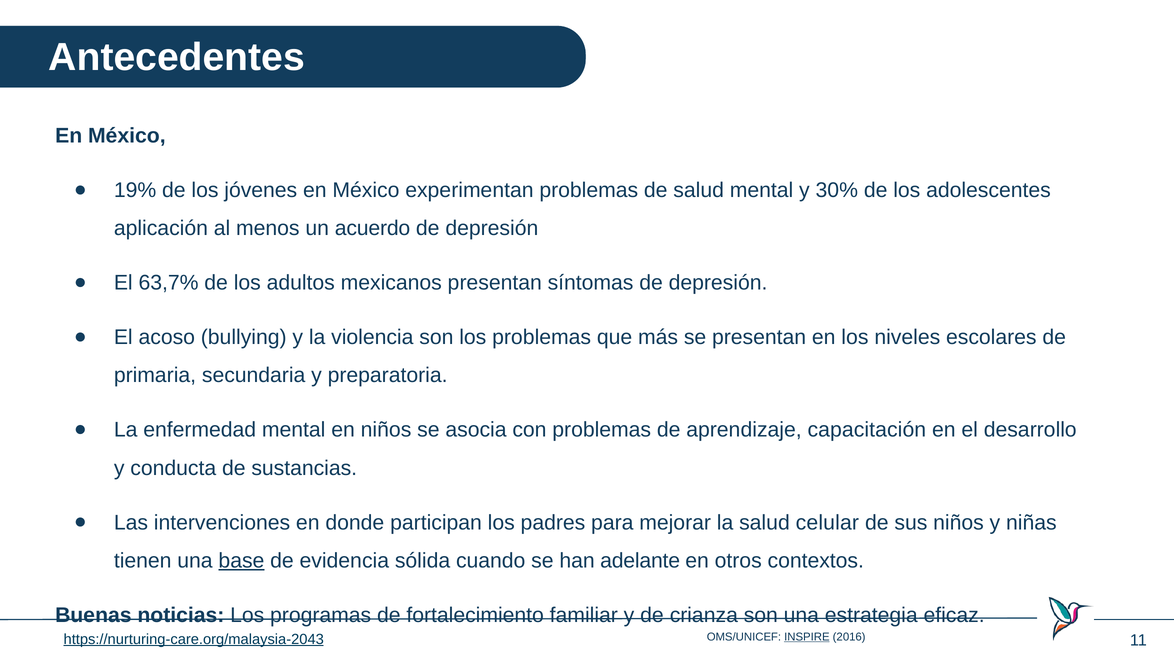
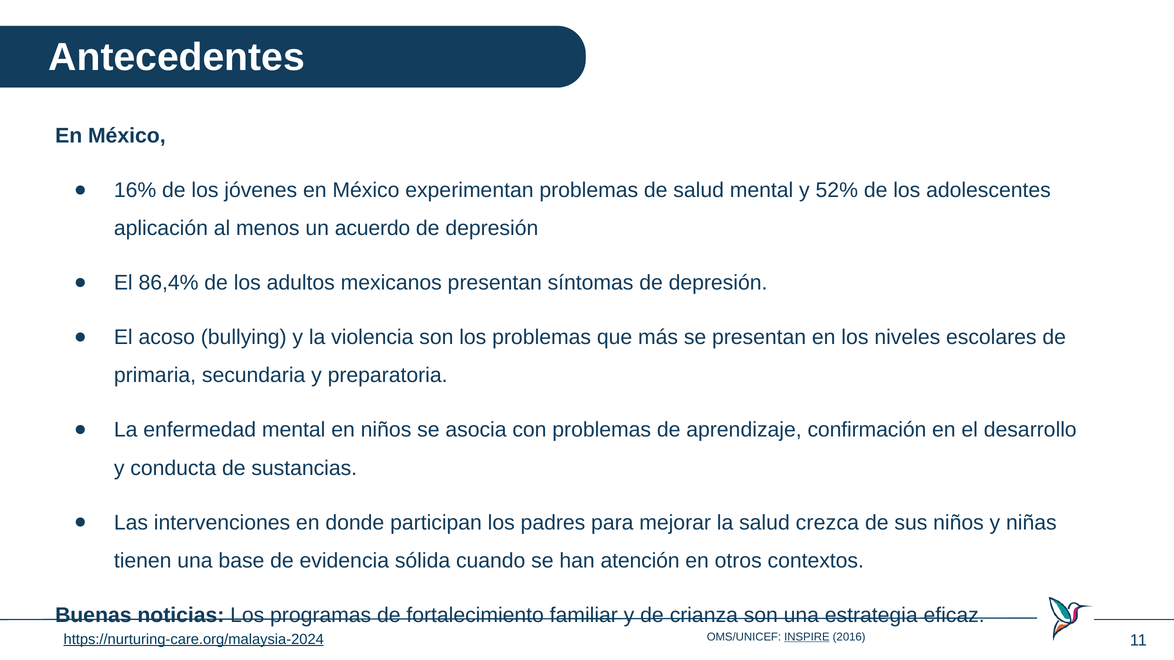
19%: 19% -> 16% (135, 190)
30%: 30% -> 52% (837, 190)
63,7%: 63,7% -> 86,4% (169, 283)
capacitación: capacitación -> confirmación (867, 430)
celular: celular -> crezca (827, 523)
base underline: present -> none (241, 561)
adelante: adelante -> atención (640, 561)
https://nurturing-care.org/malaysia-2043: https://nurturing-care.org/malaysia-2043 -> https://nurturing-care.org/malaysia-2024 (194, 640)
